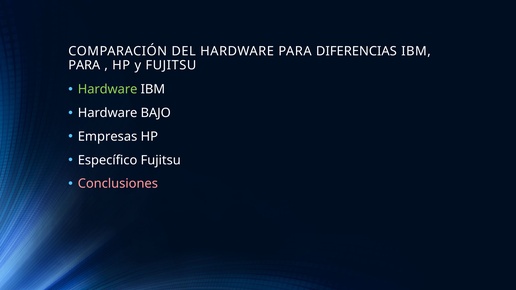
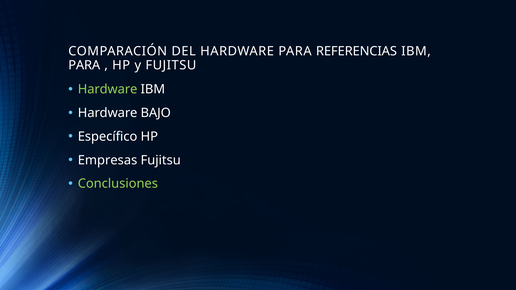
DIFERENCIAS: DIFERENCIAS -> REFERENCIAS (356, 51)
Empresas: Empresas -> Específico (108, 137)
Específico: Específico -> Empresas (108, 160)
Conclusiones colour: pink -> light green (118, 184)
